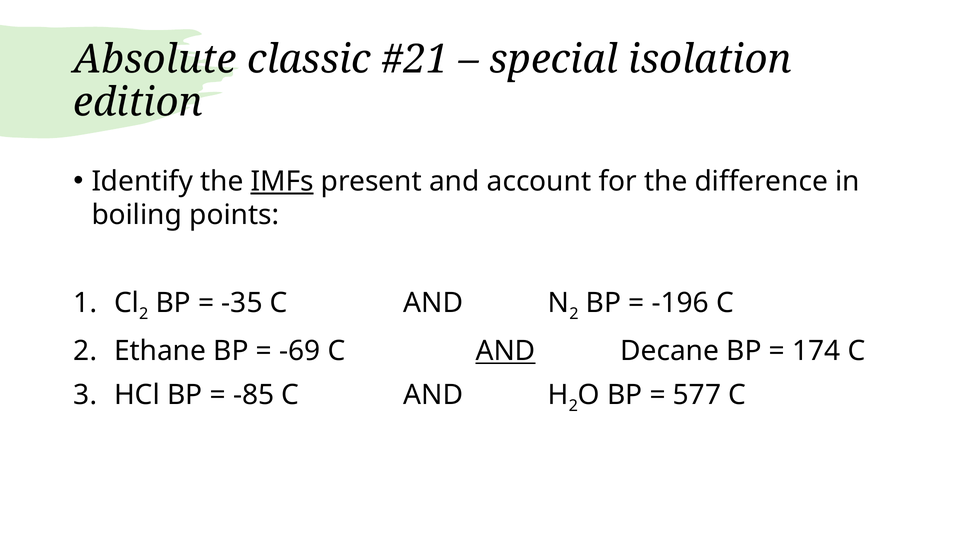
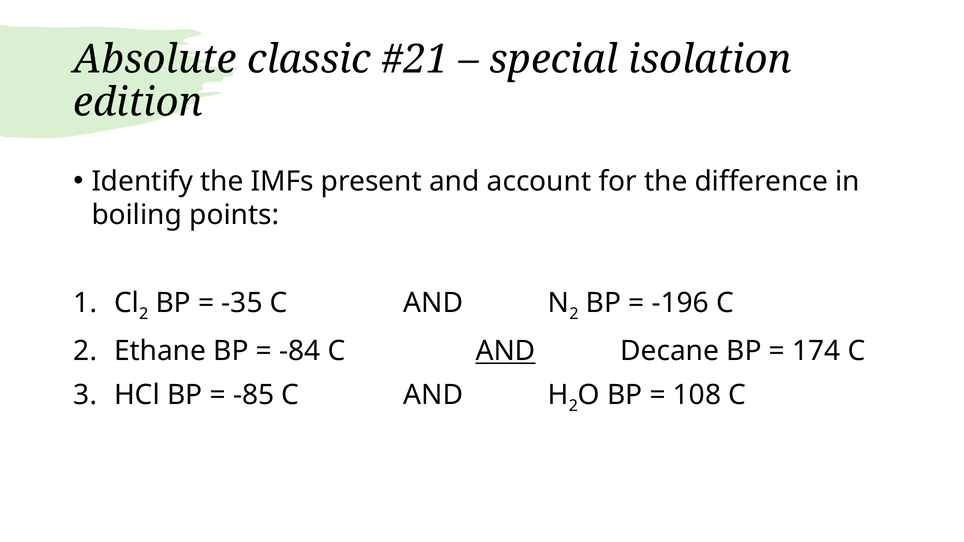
IMFs underline: present -> none (282, 182)
-69: -69 -> -84 (300, 351)
577: 577 -> 108 (697, 395)
